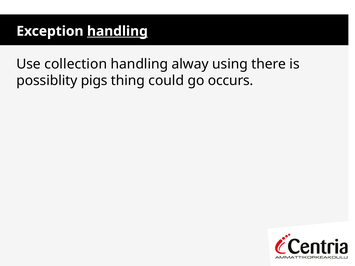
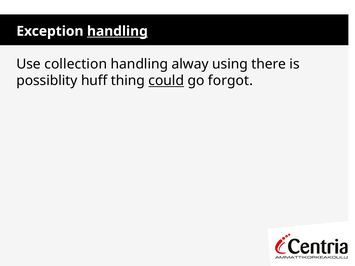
pigs: pigs -> huff (94, 81)
could underline: none -> present (166, 81)
occurs: occurs -> forgot (230, 81)
